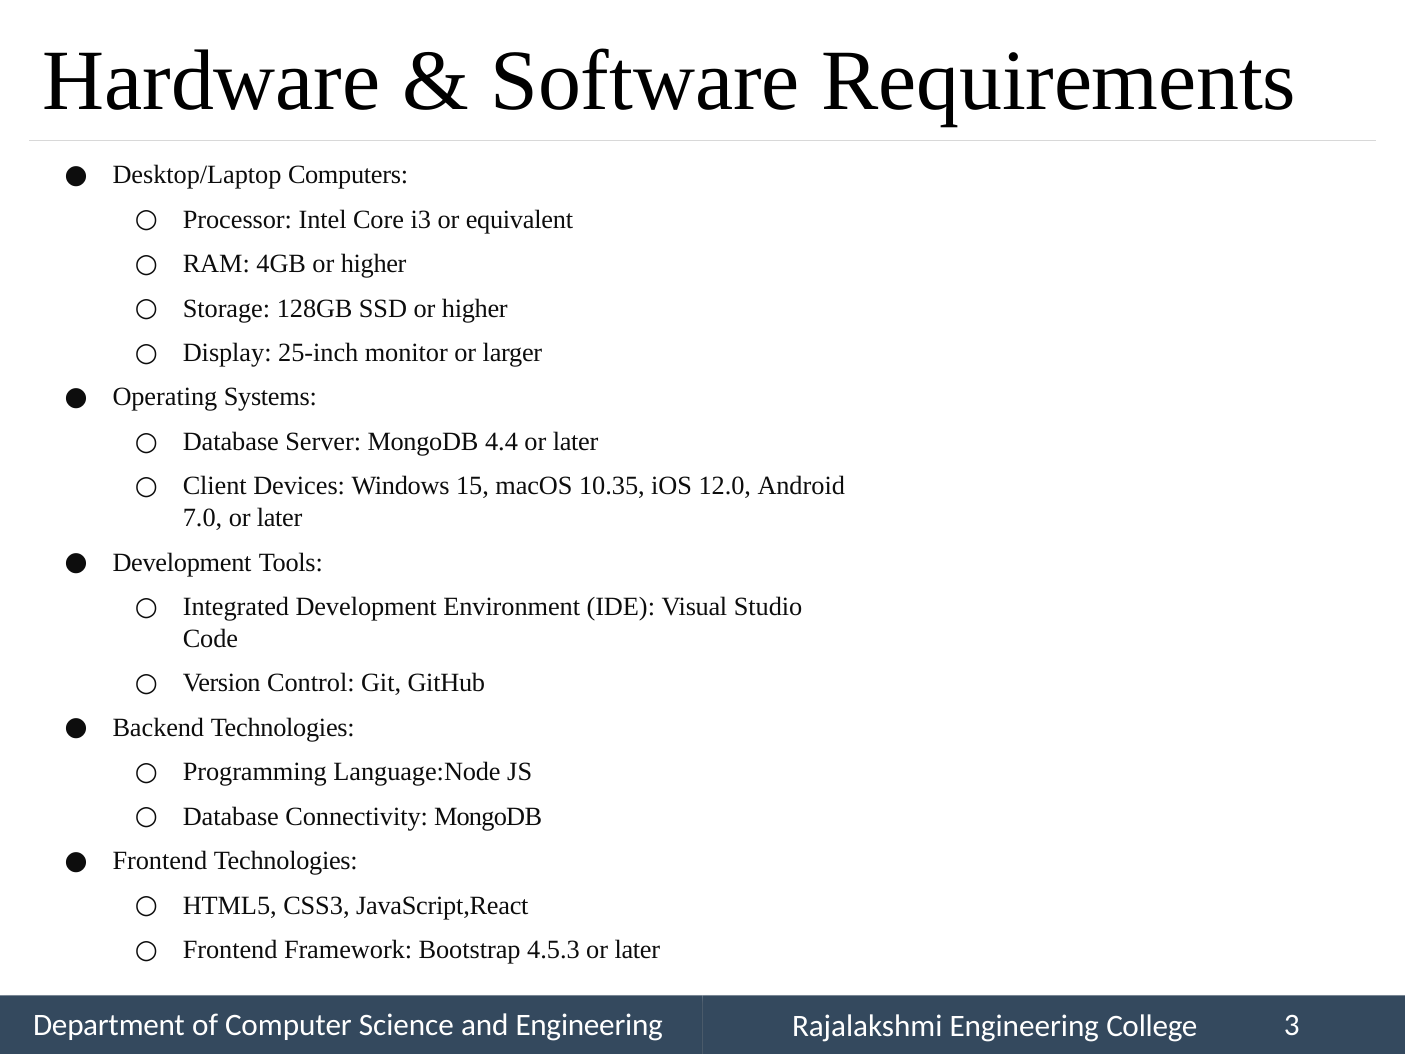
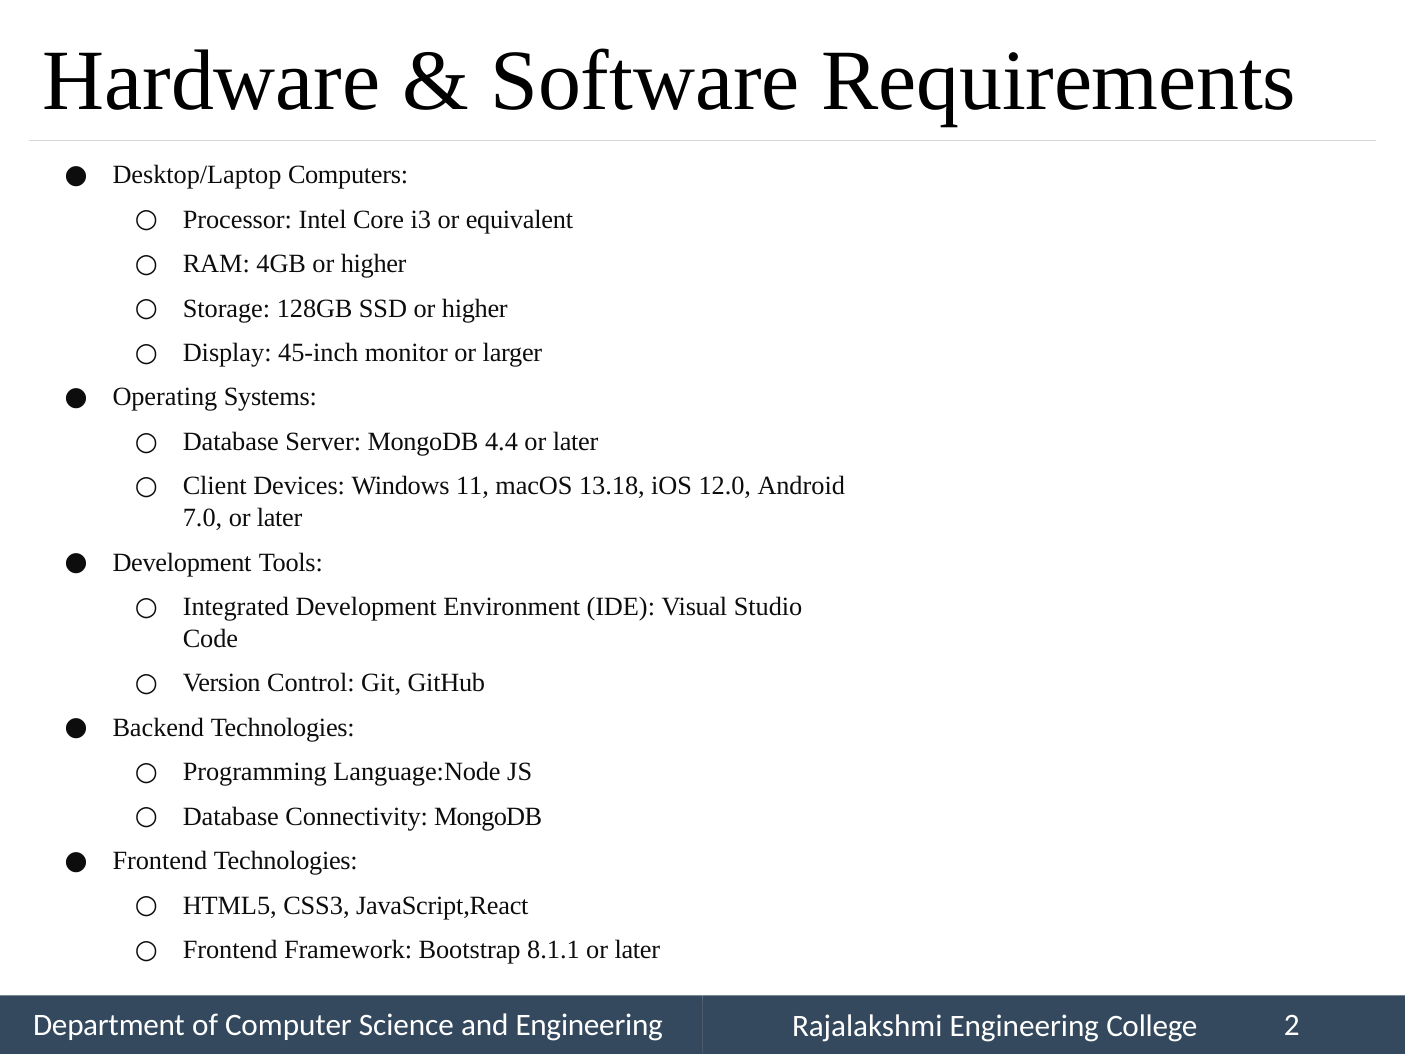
25-inch: 25-inch -> 45-inch (318, 353)
15: 15 -> 11 (472, 486)
10.35: 10.35 -> 13.18 (612, 486)
4.5.3: 4.5.3 -> 8.1.1 (553, 950)
3: 3 -> 2 (1292, 1025)
